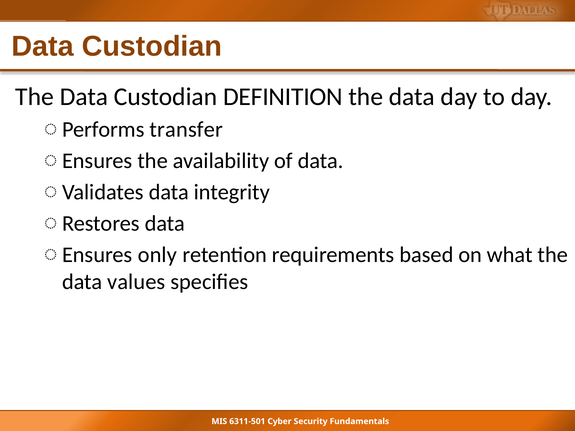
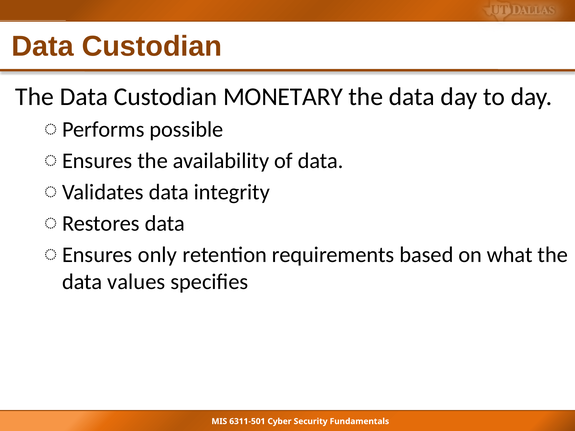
DEFINITION: DEFINITION -> MONETARY (283, 97)
transfer: transfer -> possible (186, 130)
